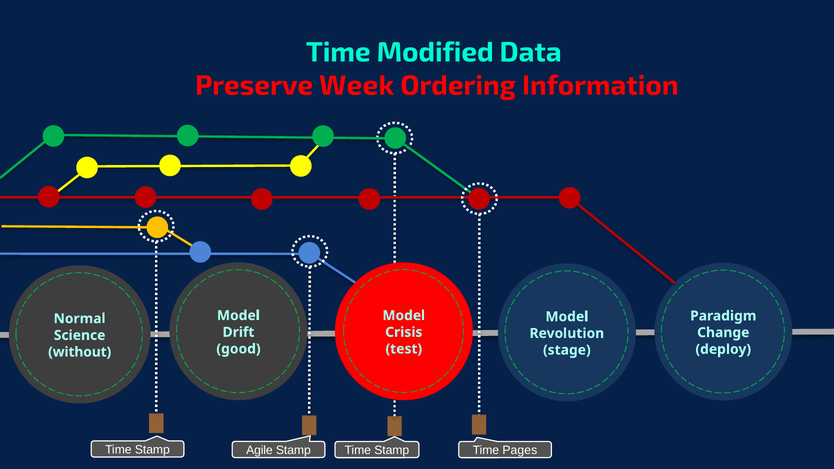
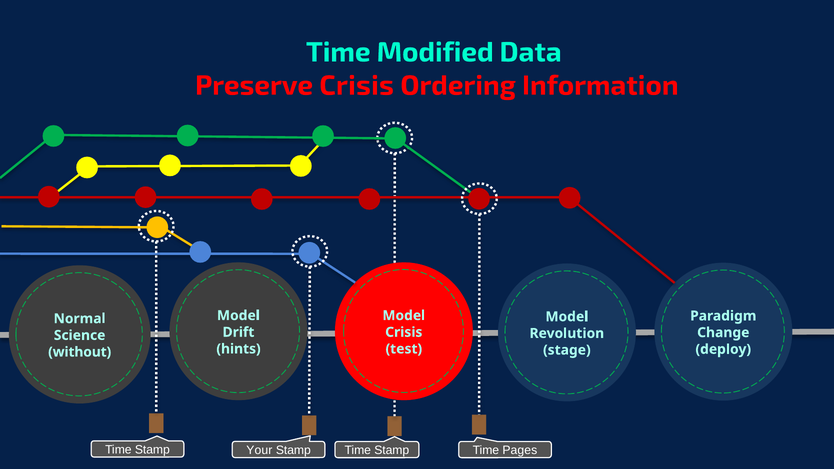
Preserve Week: Week -> Crisis (357, 86)
good: good -> hints (239, 349)
Agile: Agile -> Your (259, 450)
